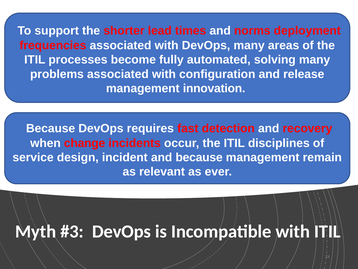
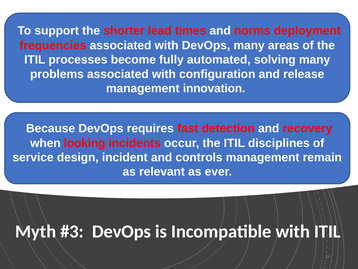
change: change -> looking (85, 143)
and because: because -> controls (199, 157)
